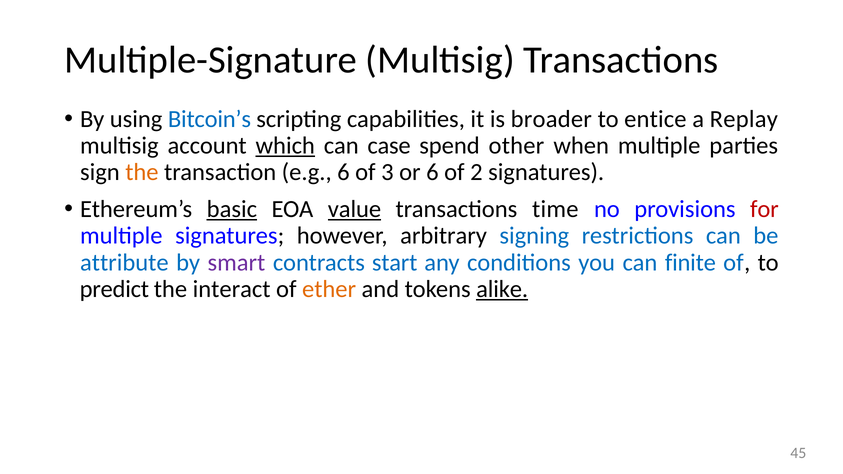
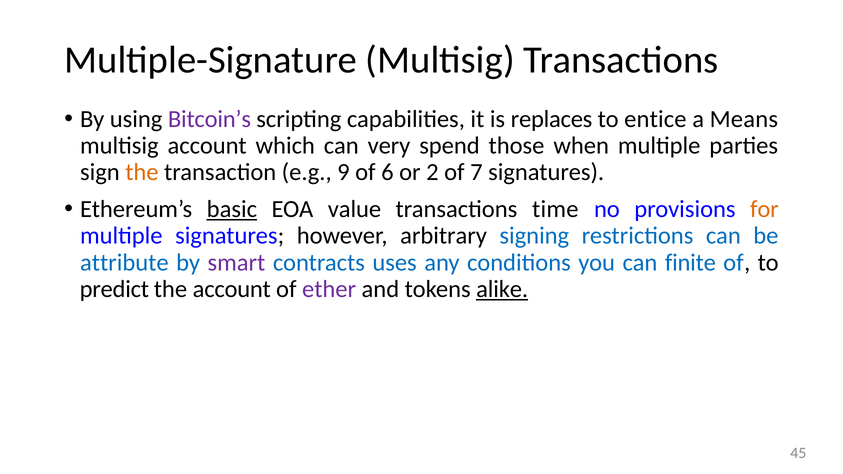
Bitcoin’s colour: blue -> purple (209, 119)
broader: broader -> replaces (552, 119)
Replay: Replay -> Means (744, 119)
which underline: present -> none (285, 146)
case: case -> very (389, 146)
other: other -> those (517, 146)
e.g 6: 6 -> 9 (343, 172)
3: 3 -> 6 (387, 172)
or 6: 6 -> 2 (432, 172)
2: 2 -> 7 (476, 172)
value underline: present -> none (354, 209)
for colour: red -> orange (764, 209)
start: start -> uses (395, 263)
the interact: interact -> account (232, 289)
ether colour: orange -> purple (329, 289)
